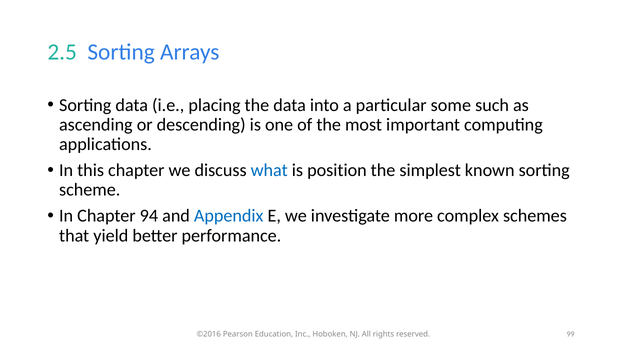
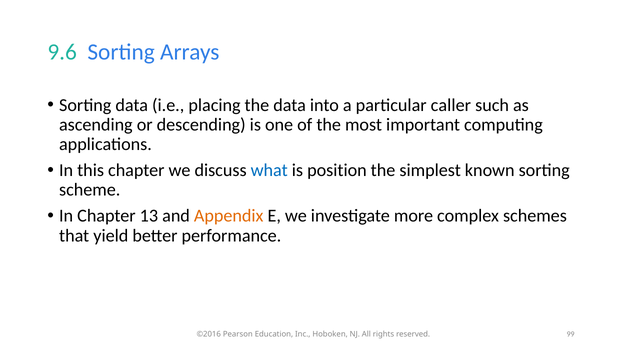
2.5: 2.5 -> 9.6 (62, 52)
some: some -> caller (451, 105)
94: 94 -> 13 (149, 216)
Appendix colour: blue -> orange (229, 216)
